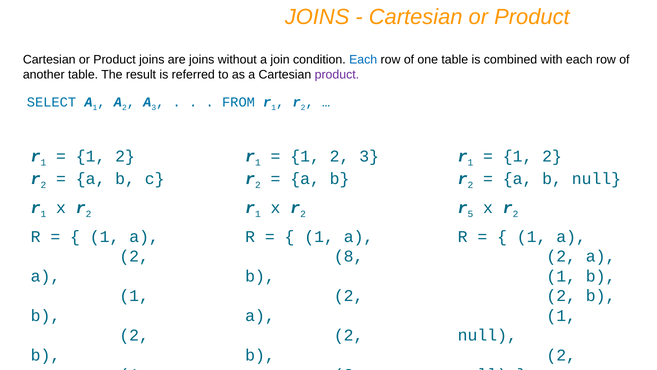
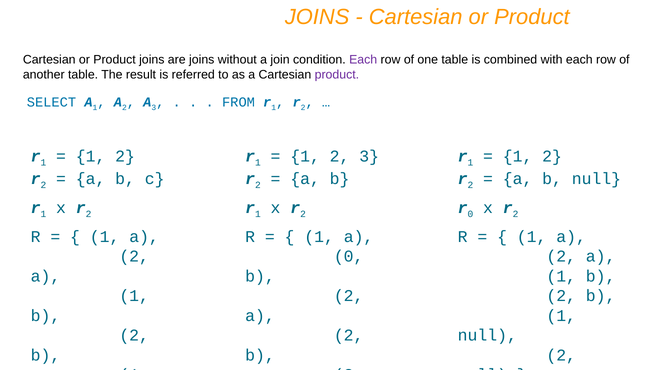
Each colour: blue -> purple (363, 60)
r 5: 5 -> 0 (470, 214)
8: 8 -> 0 (349, 256)
